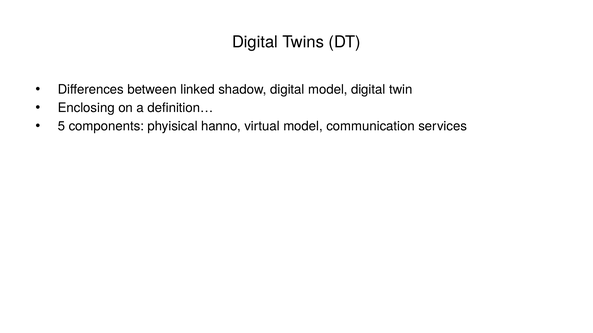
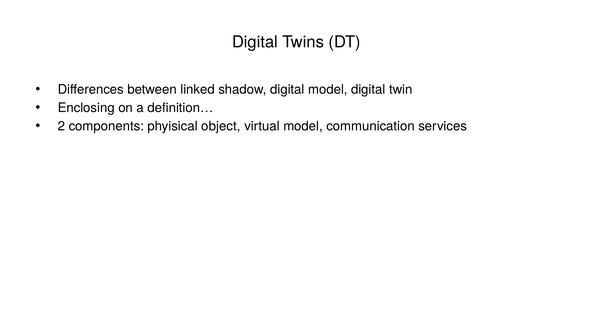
5: 5 -> 2 (61, 127)
hanno: hanno -> object (221, 127)
